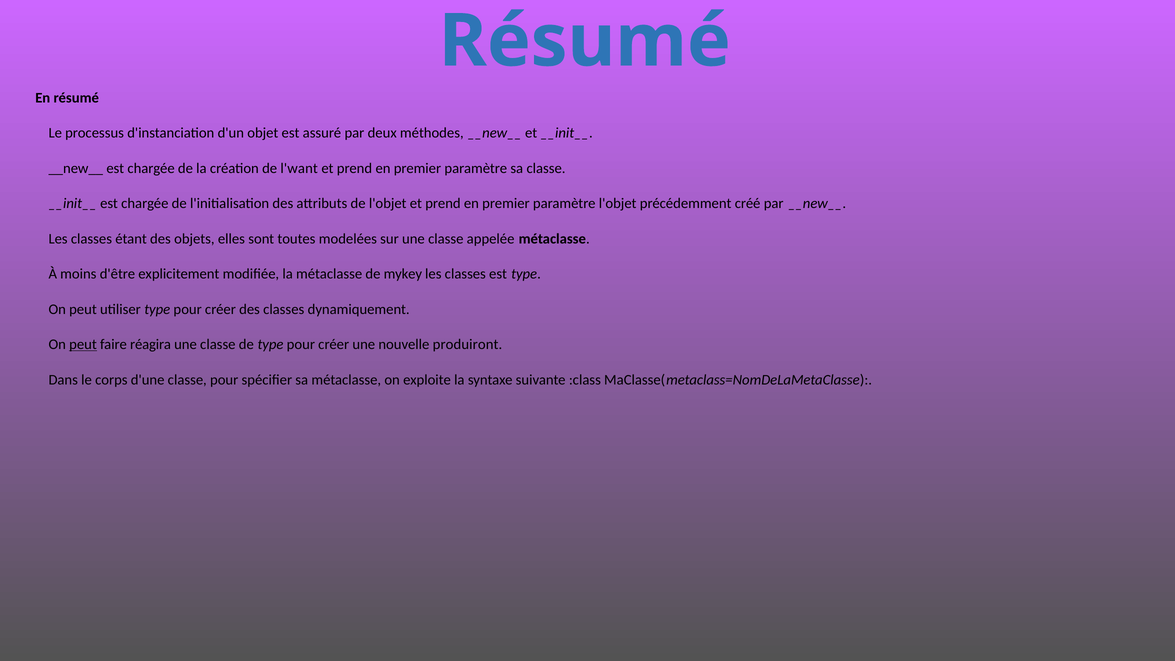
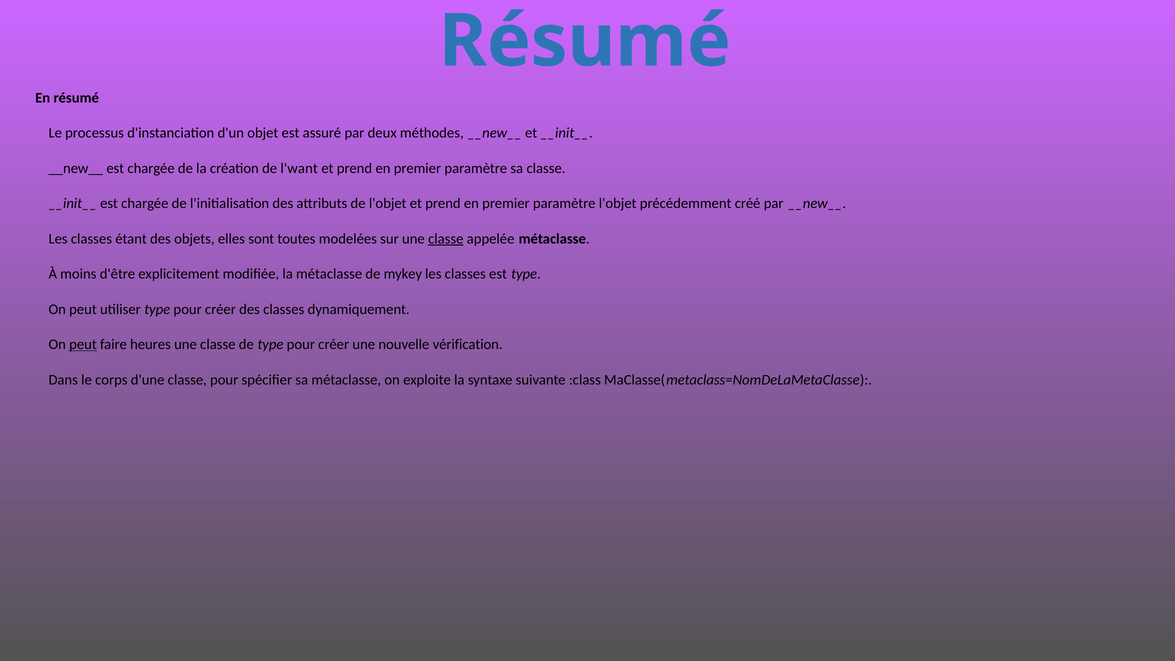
classe underline: none -> present (446, 239)
réagira: réagira -> heures (150, 344)
produiront: produiront -> vérification (468, 344)
